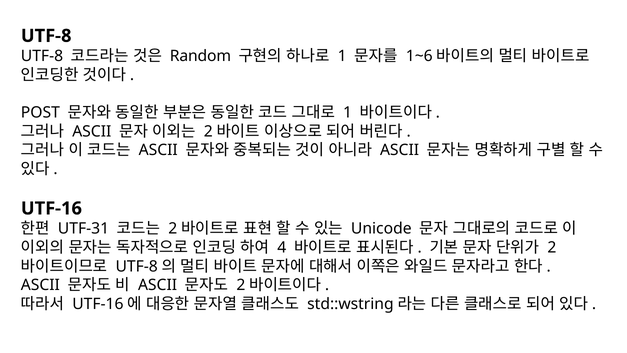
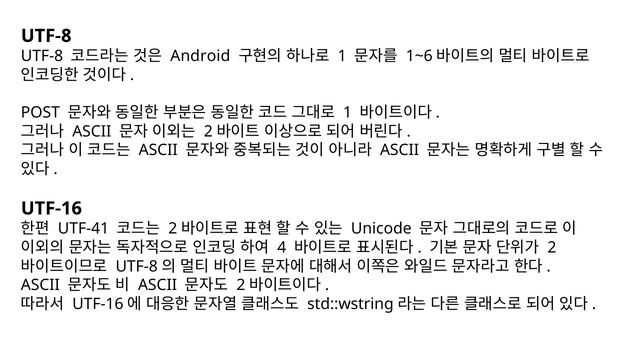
Random: Random -> Android (200, 56)
UTF-31: UTF-31 -> UTF-41 (83, 228)
